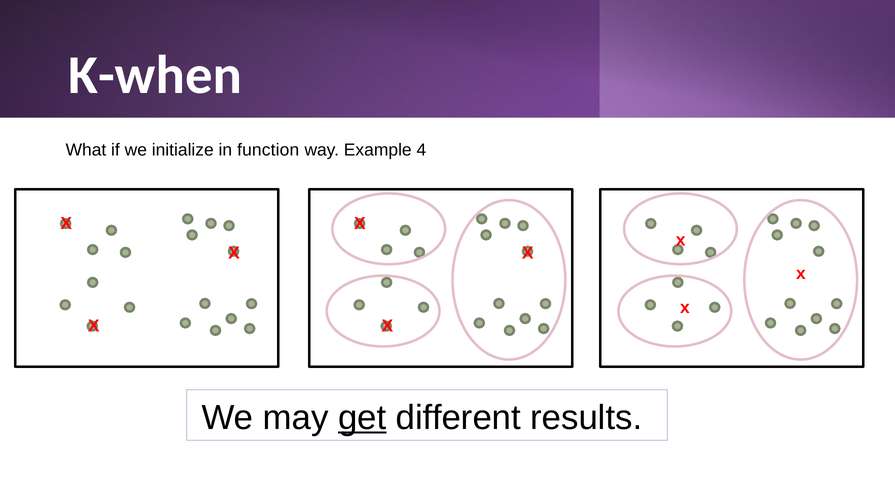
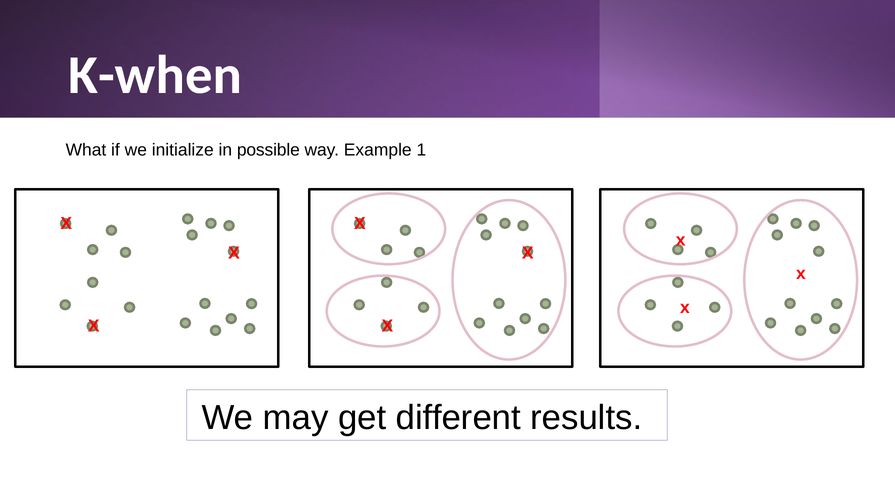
function: function -> possible (268, 150)
4: 4 -> 1 (421, 150)
get underline: present -> none (362, 418)
